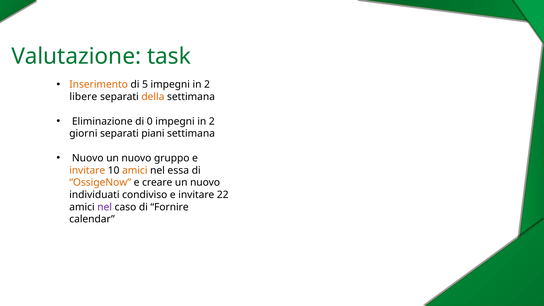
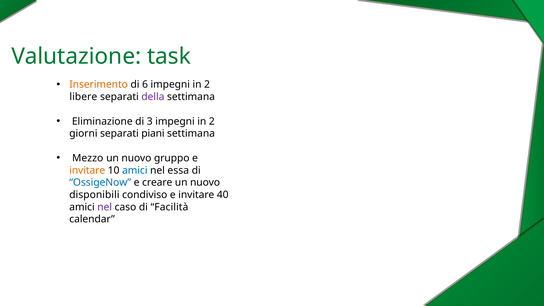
5: 5 -> 6 (145, 85)
della colour: orange -> purple (153, 97)
0: 0 -> 3 (150, 121)
Nuovo: Nuovo -> Mezzo (88, 158)
amici colour: orange -> blue (135, 170)
OssigeNow colour: orange -> blue (100, 183)
individuati: individuati -> disponibili (94, 195)
22: 22 -> 40 (223, 195)
Fornire: Fornire -> Facilità (169, 207)
